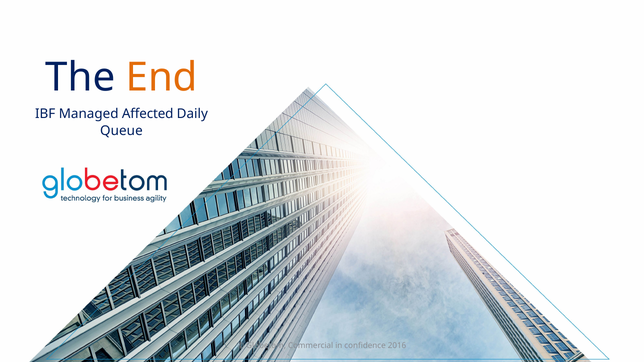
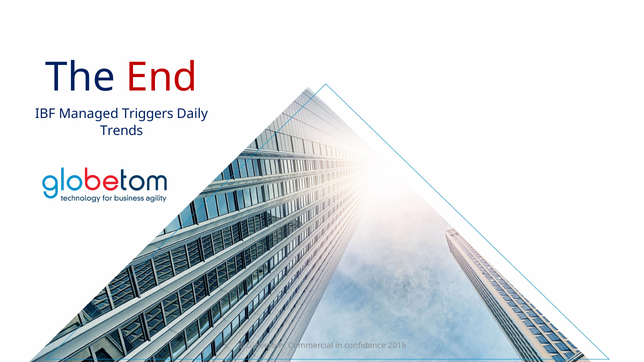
End colour: orange -> red (162, 78)
Affected: Affected -> Triggers (148, 114)
Queue: Queue -> Trends (122, 131)
